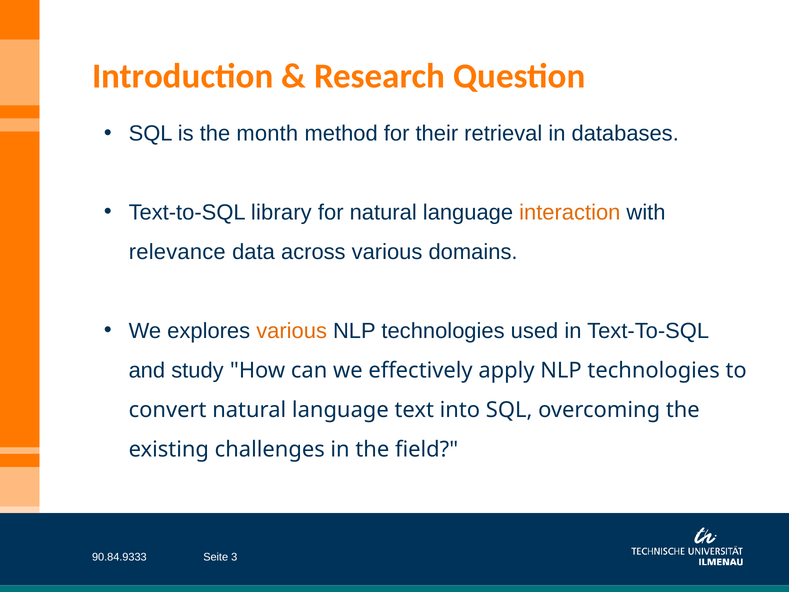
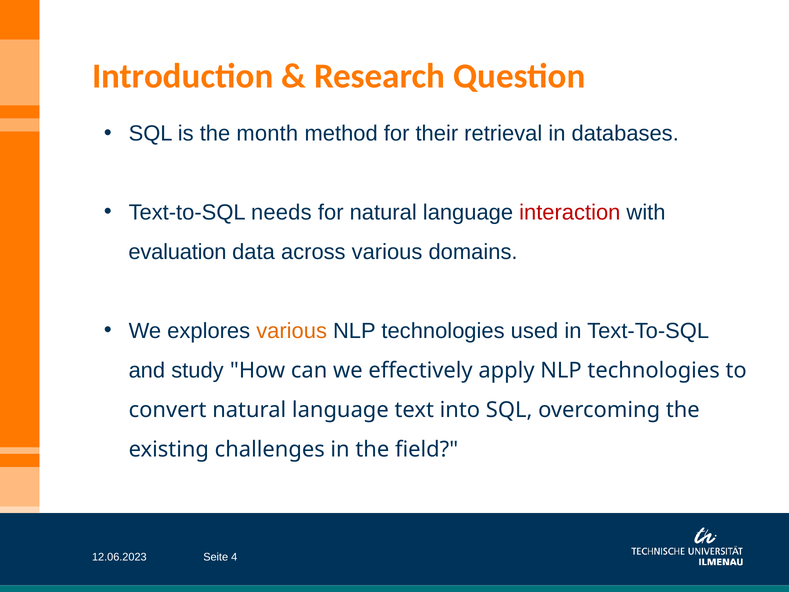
library: library -> needs (281, 212)
interaction colour: orange -> red (570, 212)
relevance: relevance -> evaluation (177, 252)
90.84.9333: 90.84.9333 -> 12.06.2023 (119, 557)
3: 3 -> 4 (234, 557)
